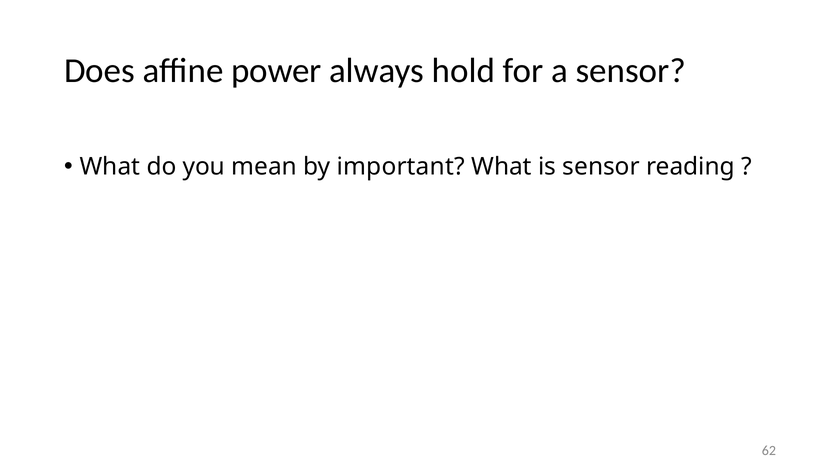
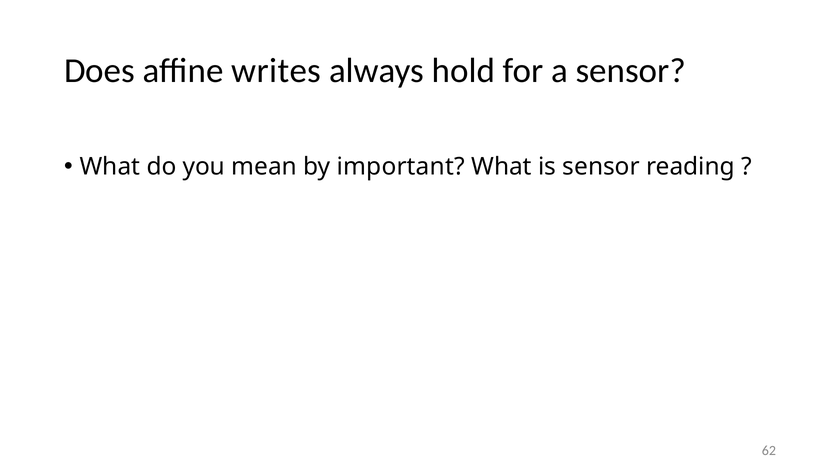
power: power -> writes (276, 71)
